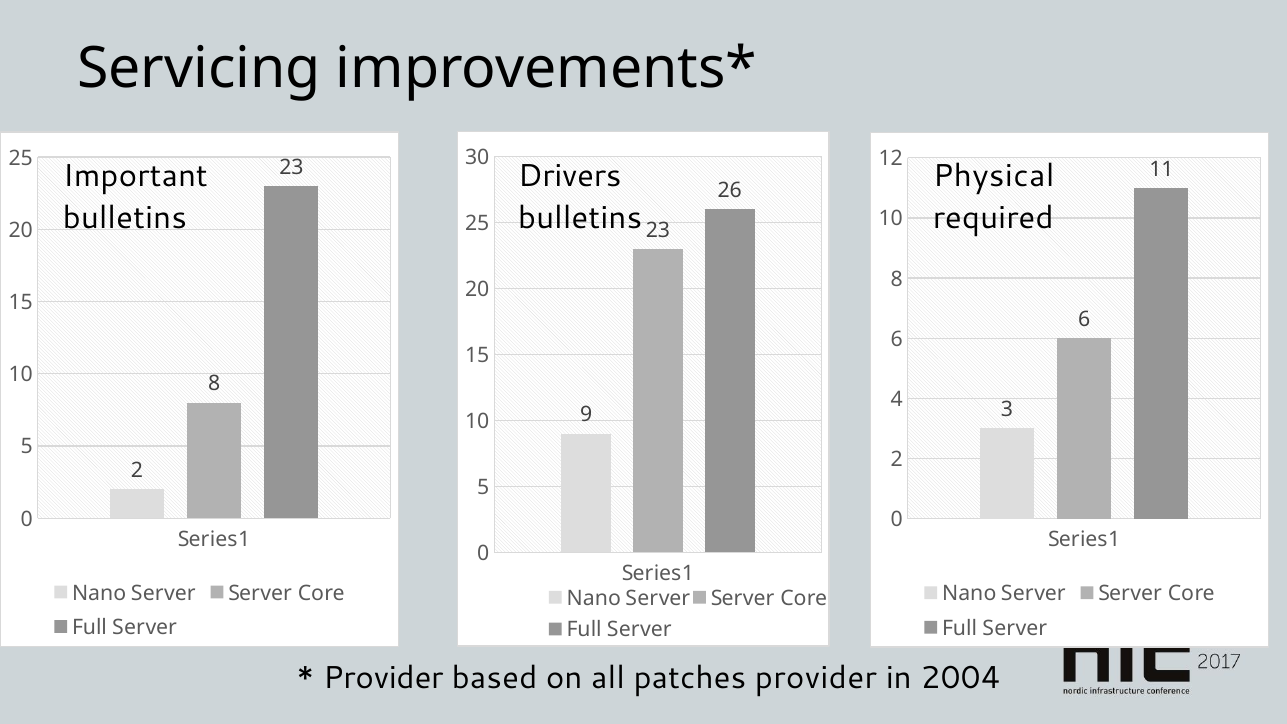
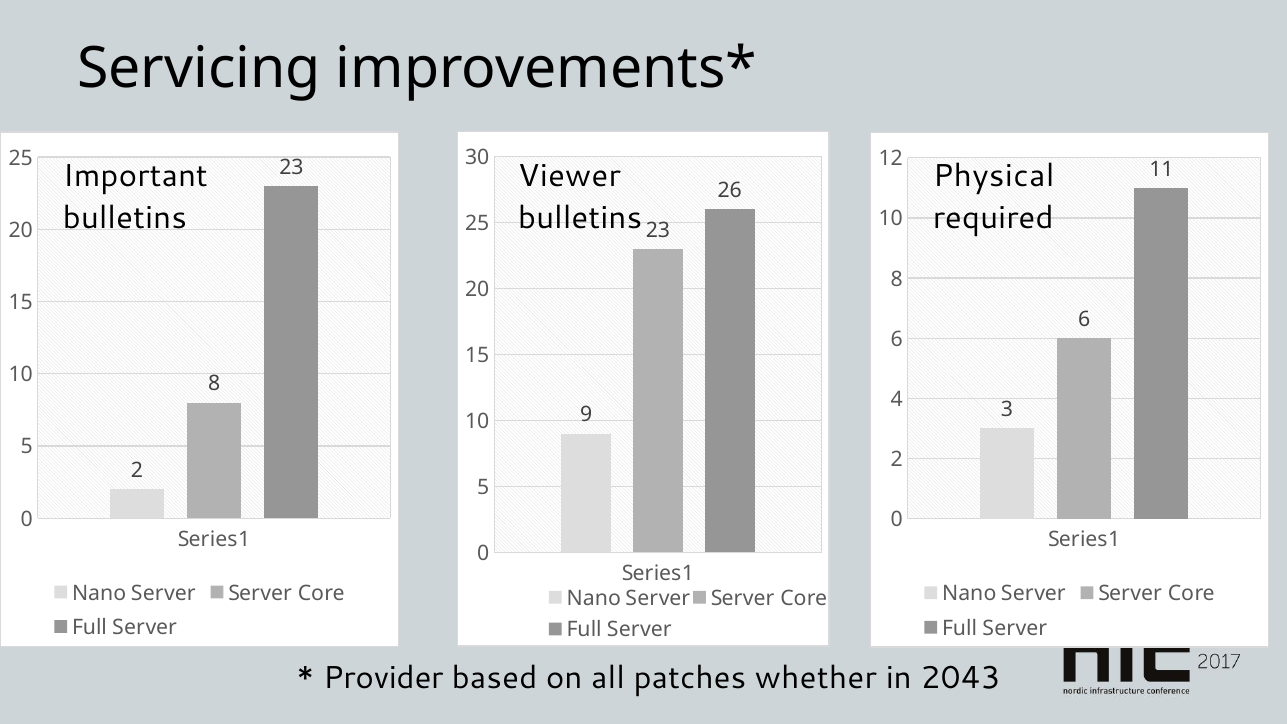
Drivers: Drivers -> Viewer (569, 176)
patches provider: provider -> whether (816, 678)
2004: 2004 -> 2043 (961, 678)
